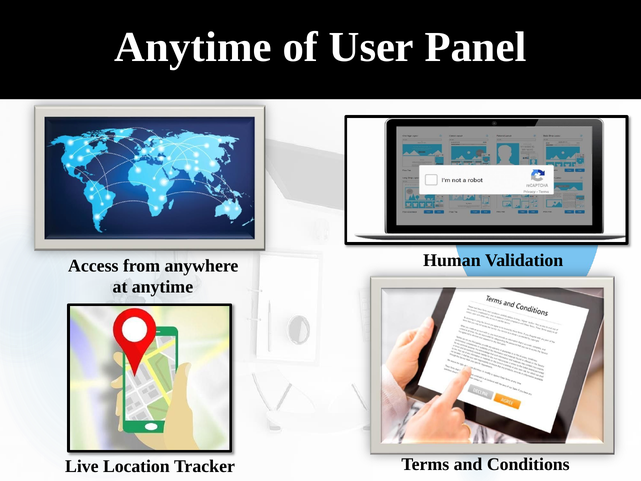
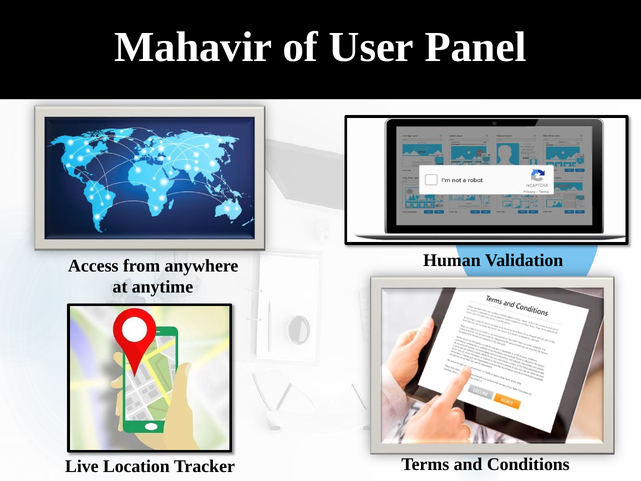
Anytime: Anytime -> Mahavir (193, 47)
